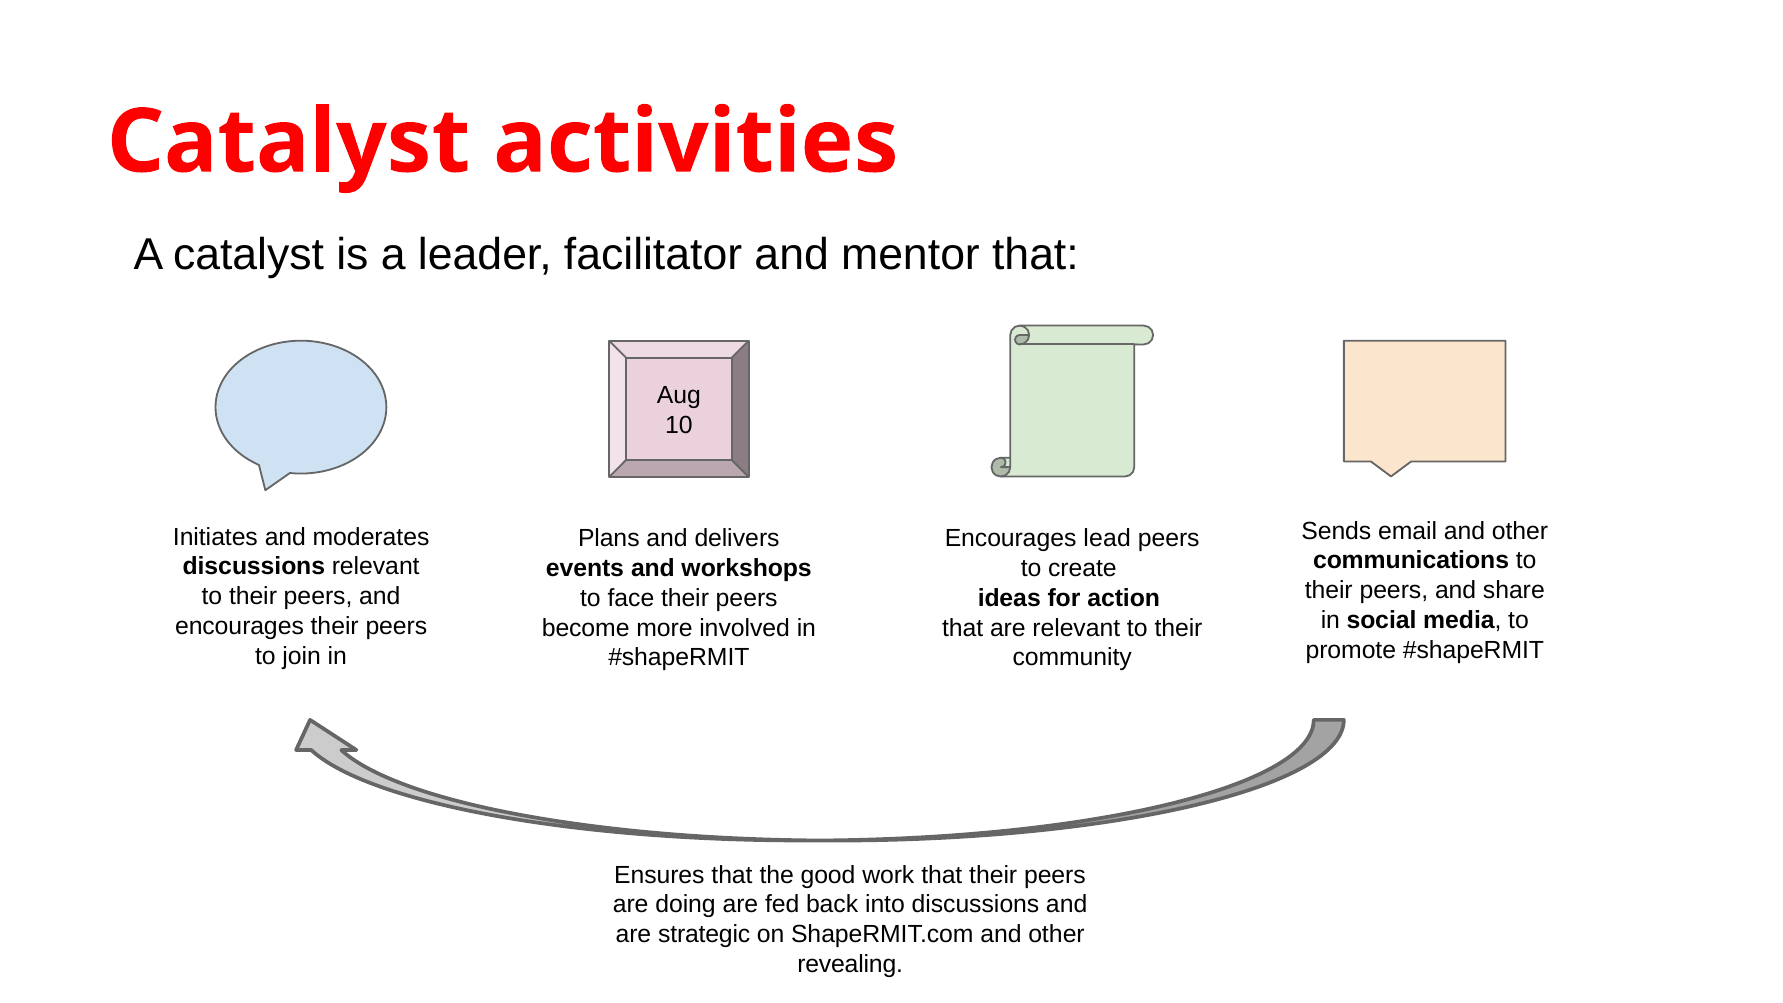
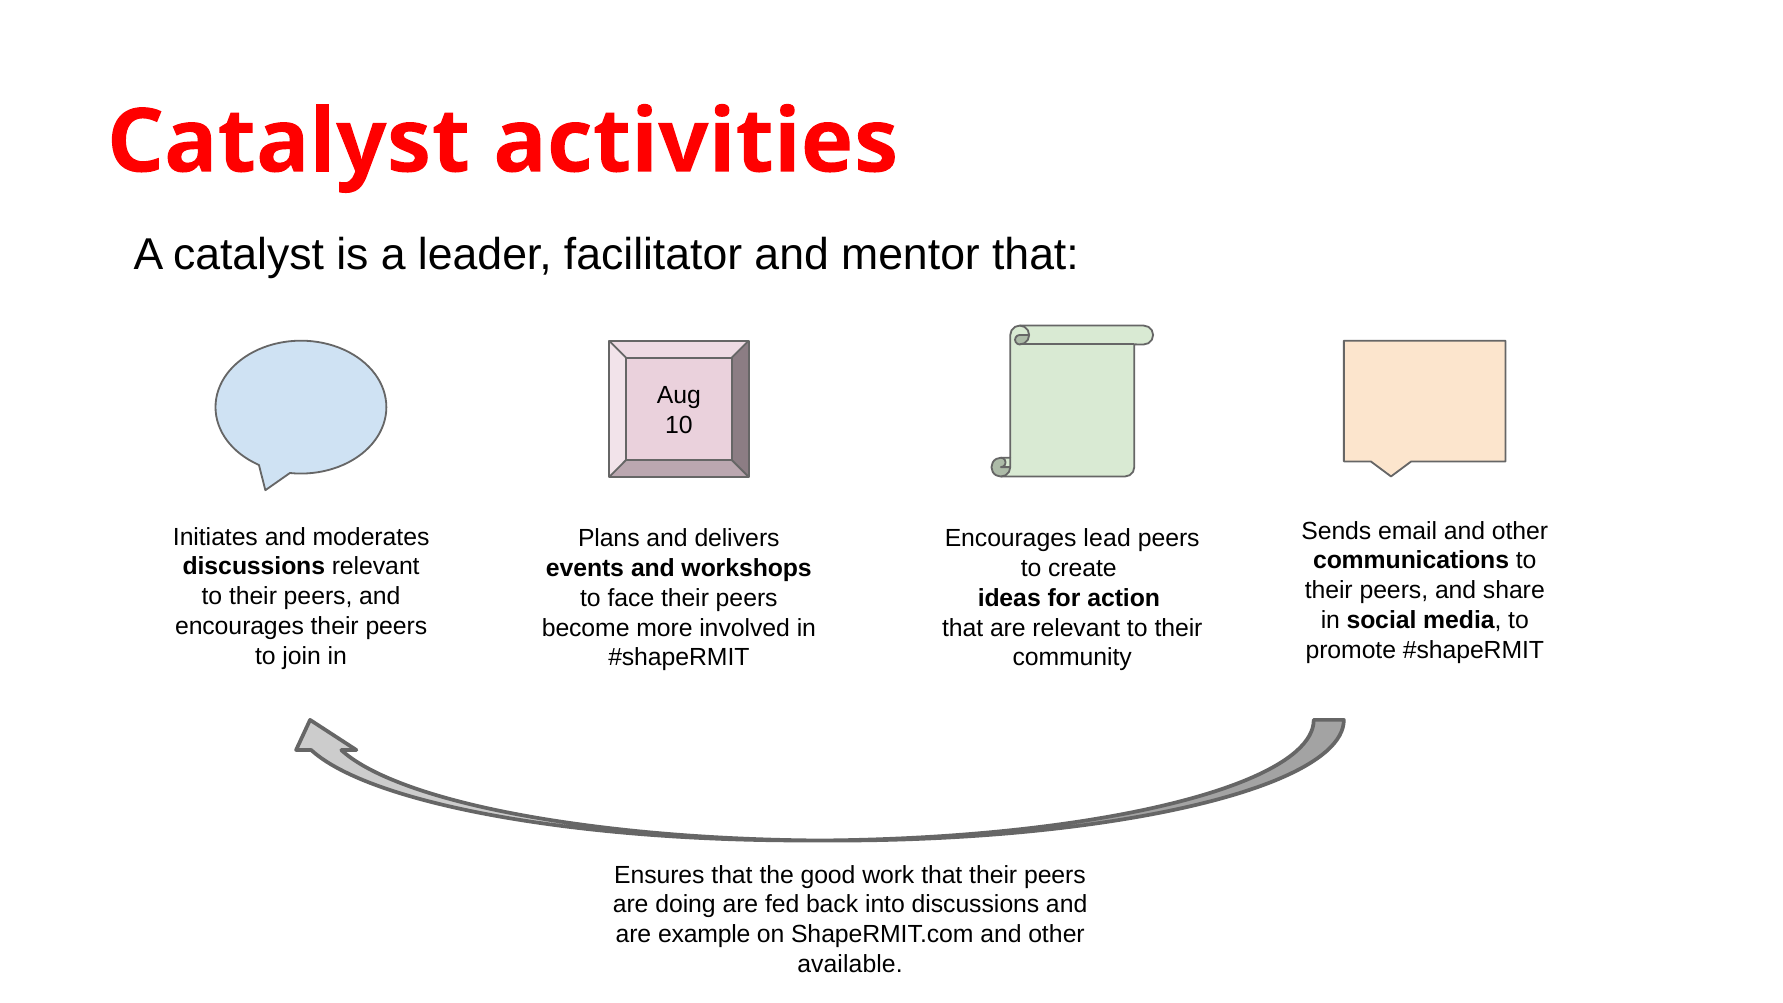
strategic: strategic -> example (704, 934)
revealing: revealing -> available (850, 964)
